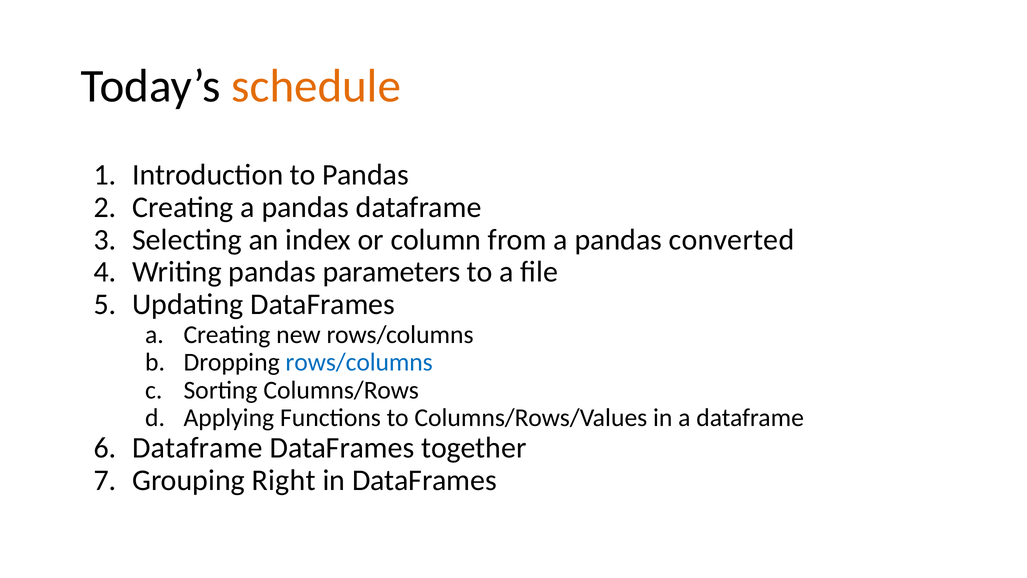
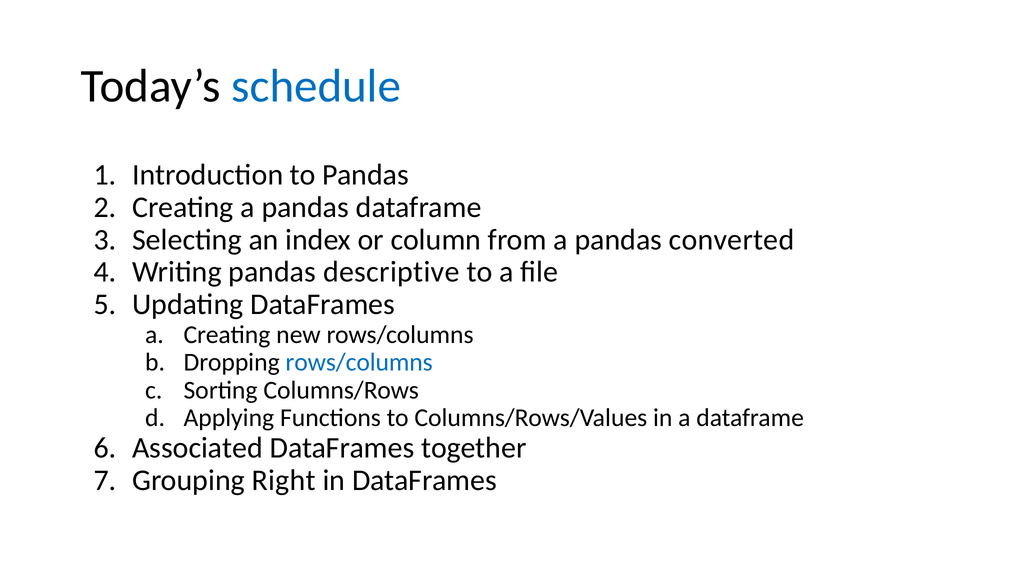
schedule colour: orange -> blue (316, 86)
parameters: parameters -> descriptive (391, 272)
Dataframe: Dataframe -> Associated (198, 448)
